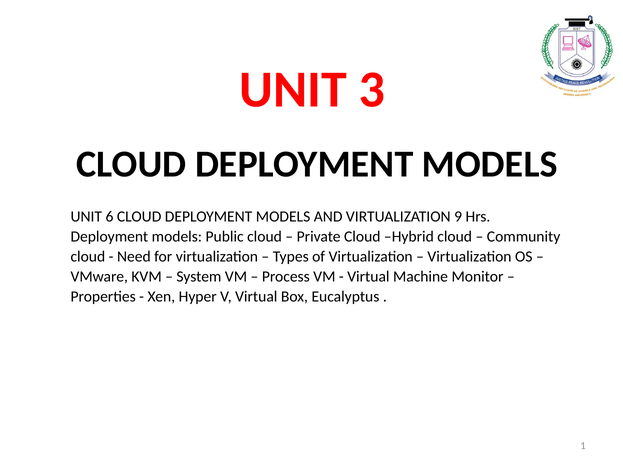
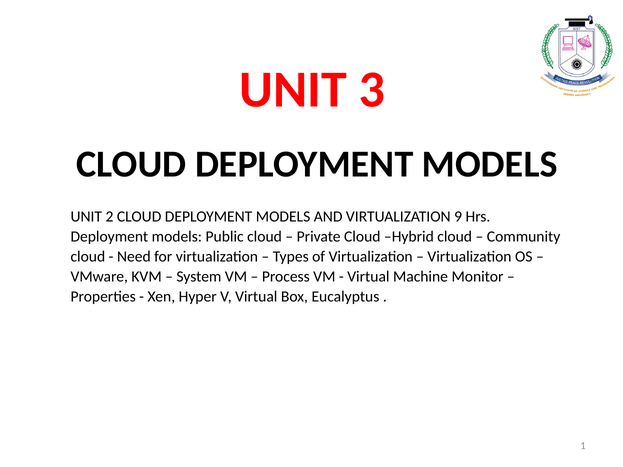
6: 6 -> 2 (109, 217)
